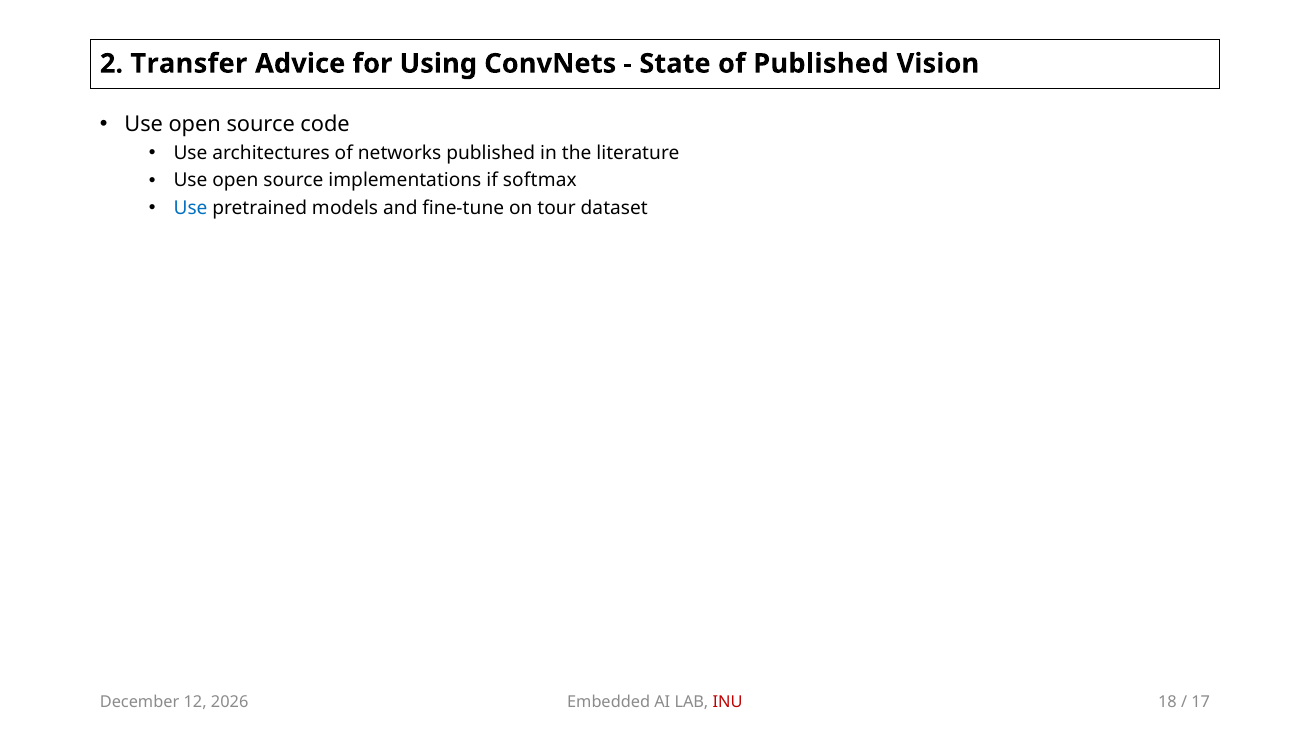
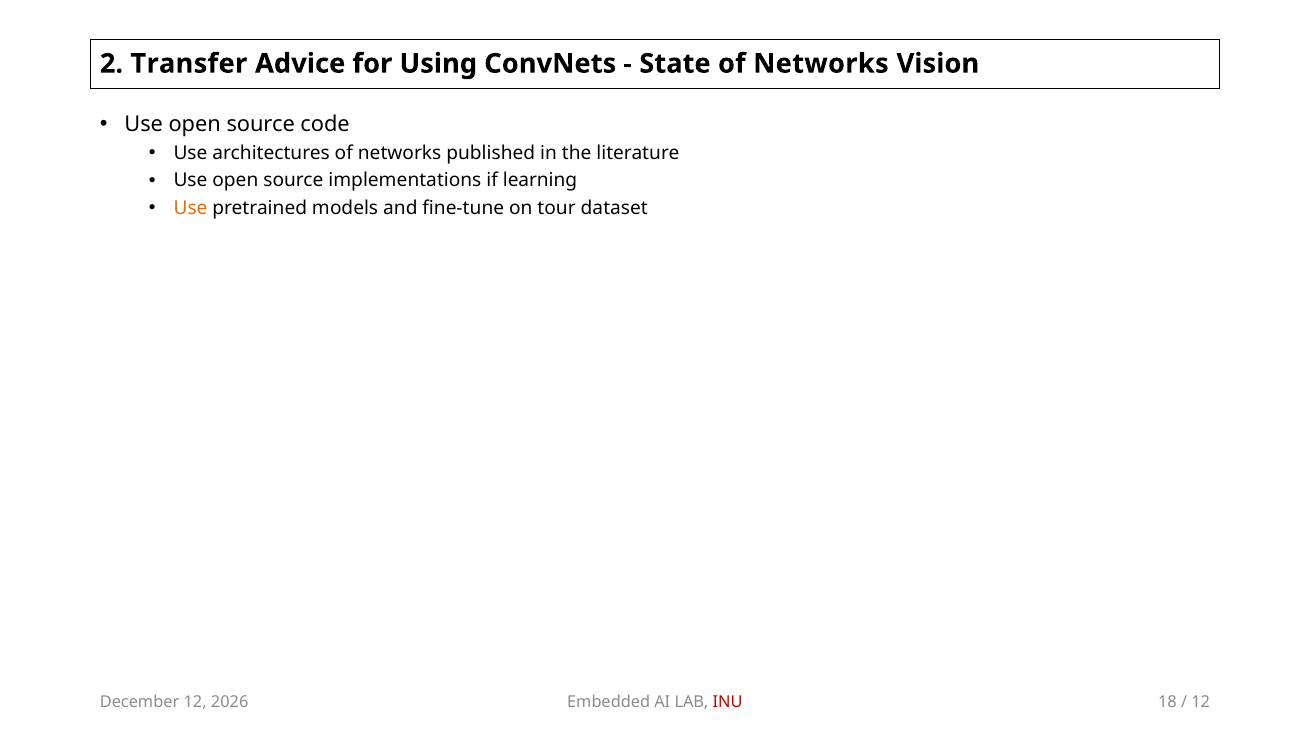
State of Published: Published -> Networks (821, 64)
softmax: softmax -> learning (540, 181)
Use colour: blue -> orange (190, 208)
17: 17 -> 12 (1201, 702)
